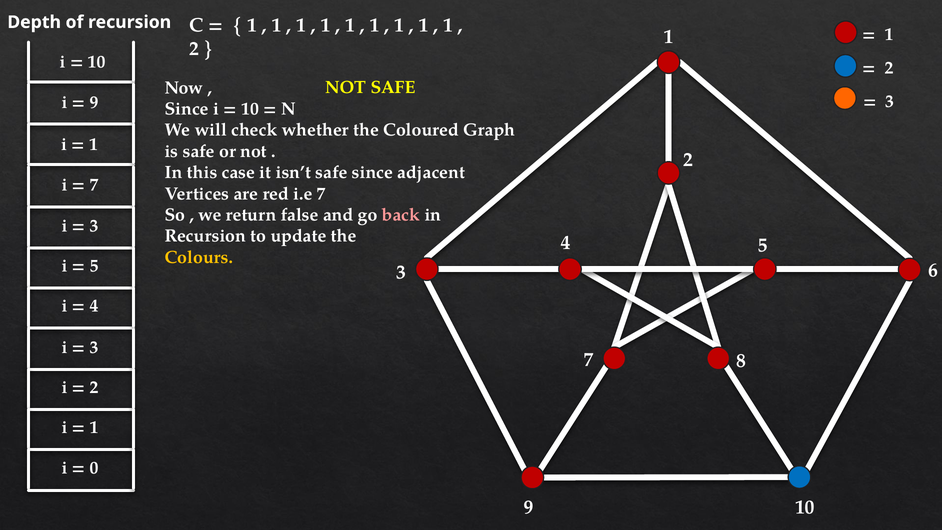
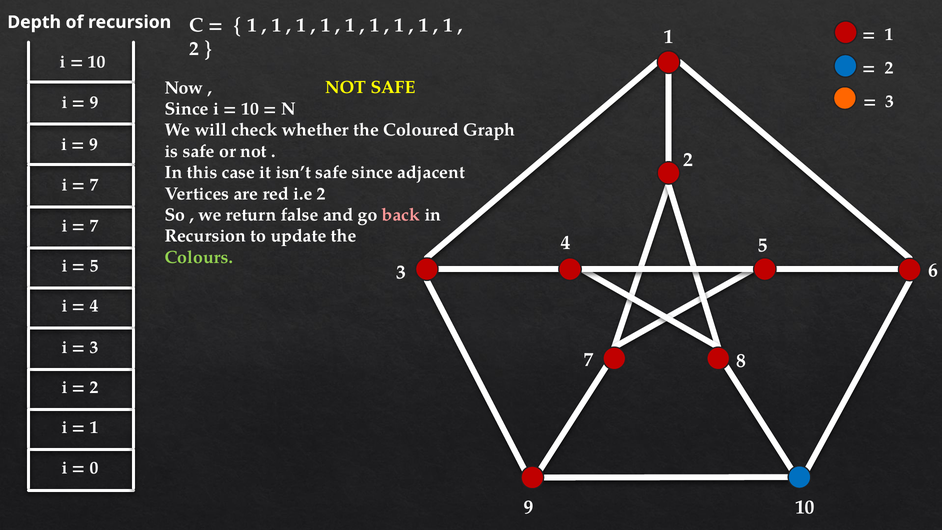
1: 1 -> 9 (94, 144)
i.e 7: 7 -> 2 (321, 194)
3: 3 -> 7 (94, 226)
Colours colour: yellow -> light green (199, 257)
